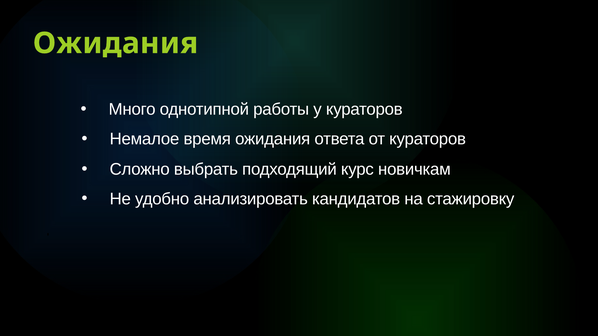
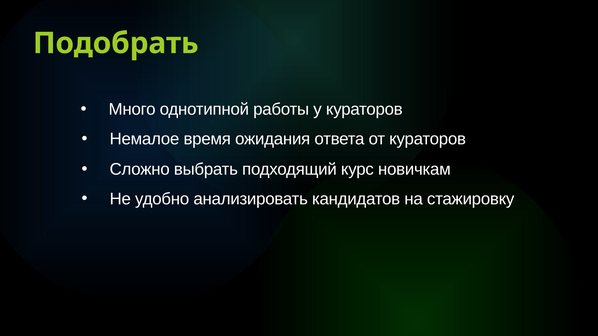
Ожидания: Ожидания -> Подобрать (116, 43)
